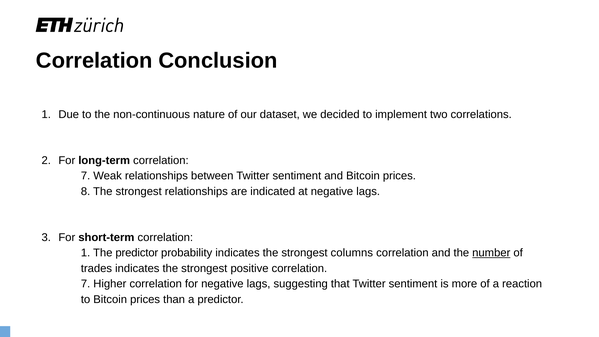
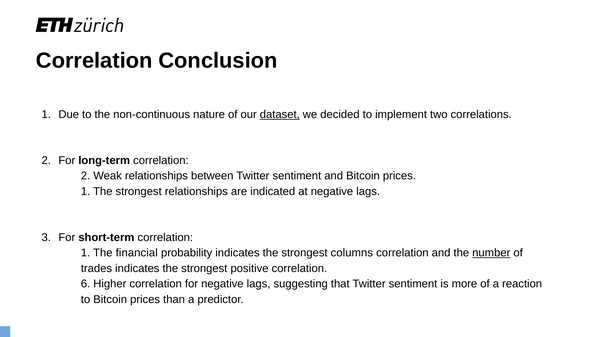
dataset underline: none -> present (280, 114)
a 7: 7 -> 2 (86, 176)
8: 8 -> 1 (86, 191)
The predictor: predictor -> financial (137, 253)
7: 7 -> 6 (86, 284)
